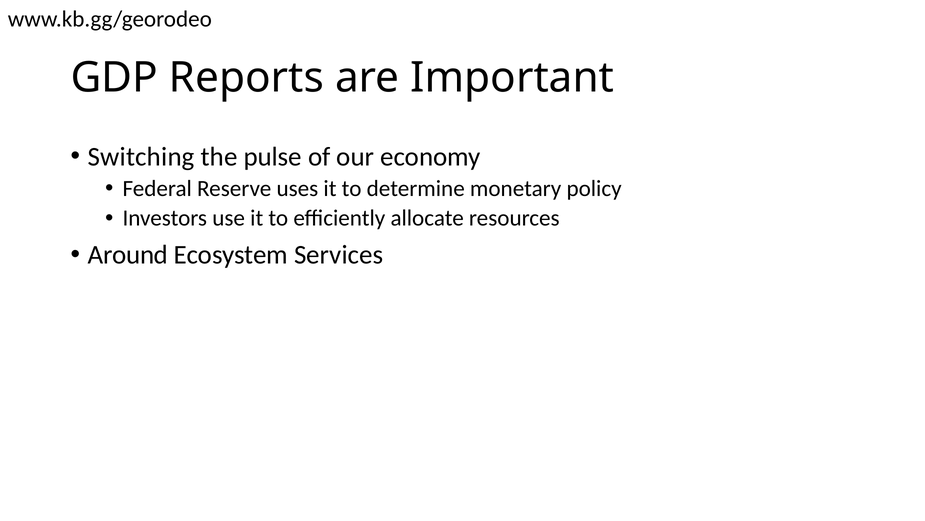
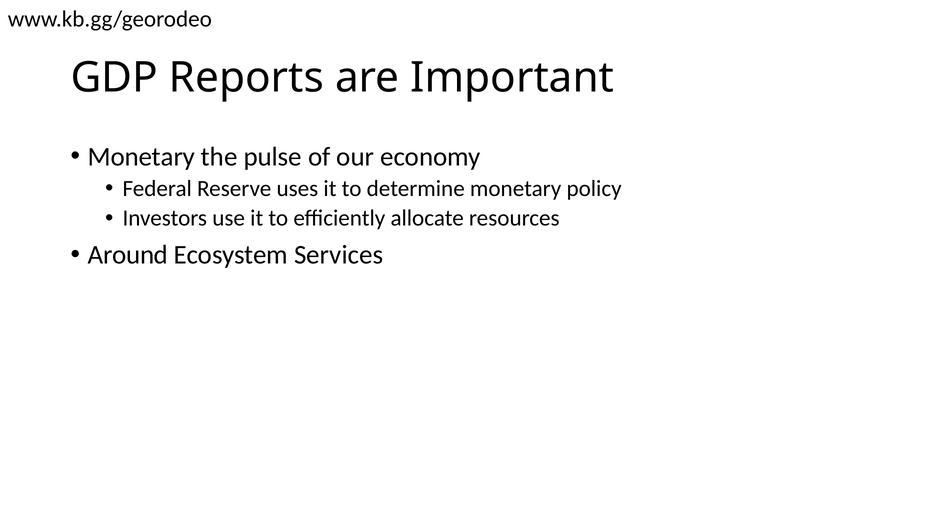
Switching: Switching -> Monetary (141, 156)
